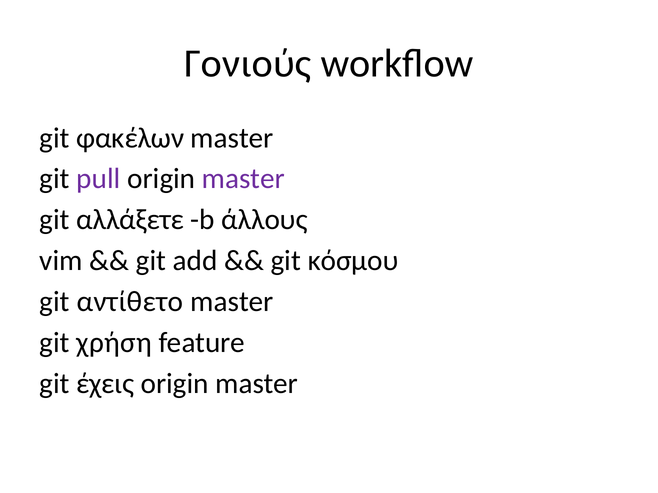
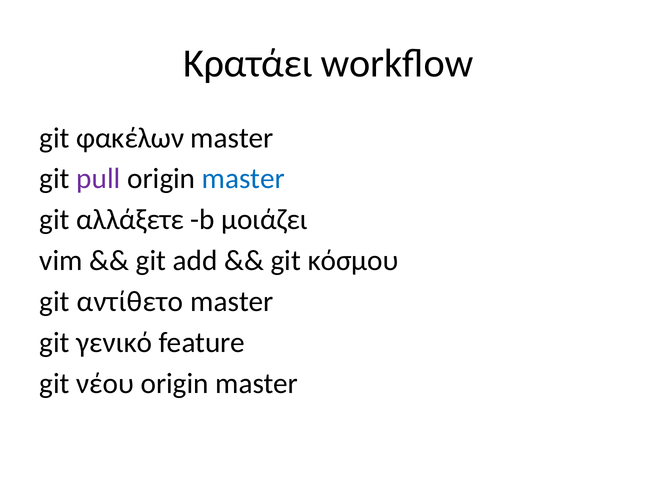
Γονιούς: Γονιούς -> Κρατάει (248, 64)
master colour: purple -> blue (243, 179)
άλλους: άλλους -> μοιάζει (265, 220)
χρήση: χρήση -> γενικό (114, 343)
έχεις: έχεις -> νέου (105, 384)
